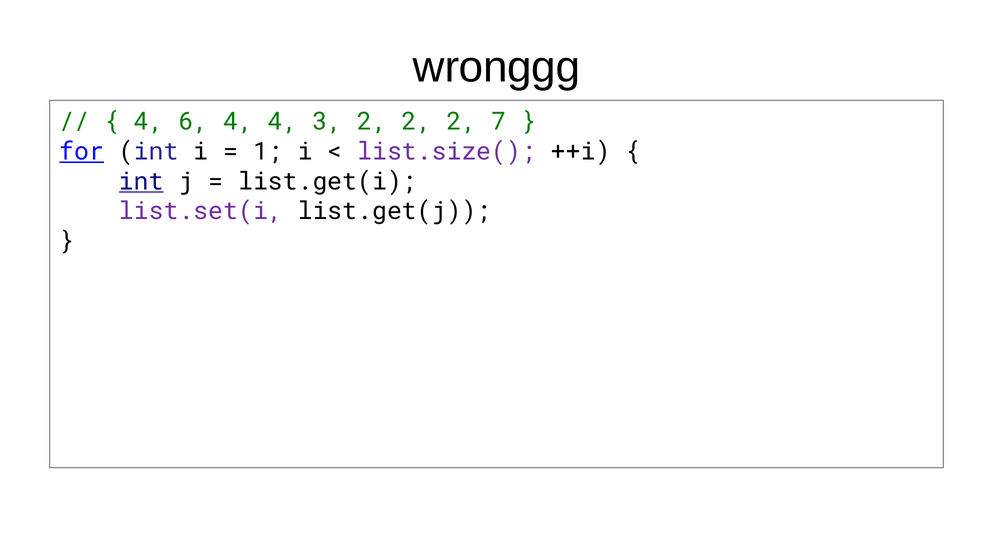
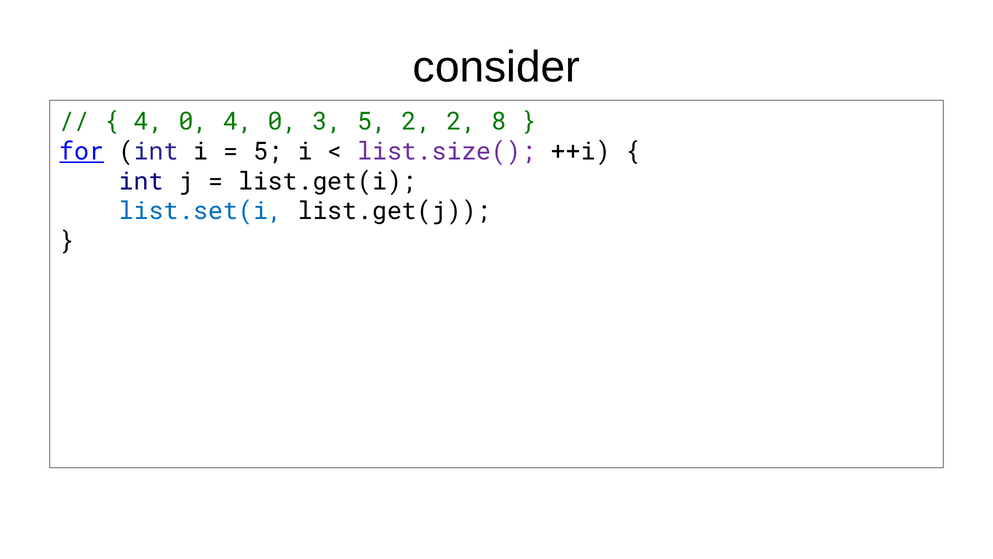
wronggg: wronggg -> consider (496, 67)
6: 6 -> 0 (193, 122)
4: 4 -> 0 (283, 122)
3 2: 2 -> 5 (372, 122)
7: 7 -> 8 (499, 122)
1: 1 -> 5 (268, 151)
int underline: present -> none (141, 181)
list.set(i colour: purple -> blue (201, 211)
